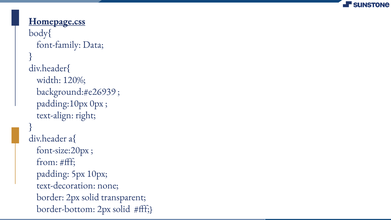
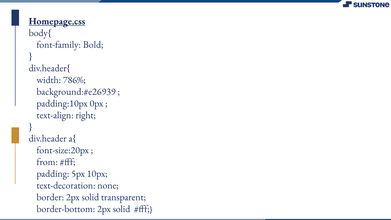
Data: Data -> Bold (93, 45)
120%: 120% -> 786% (74, 80)
